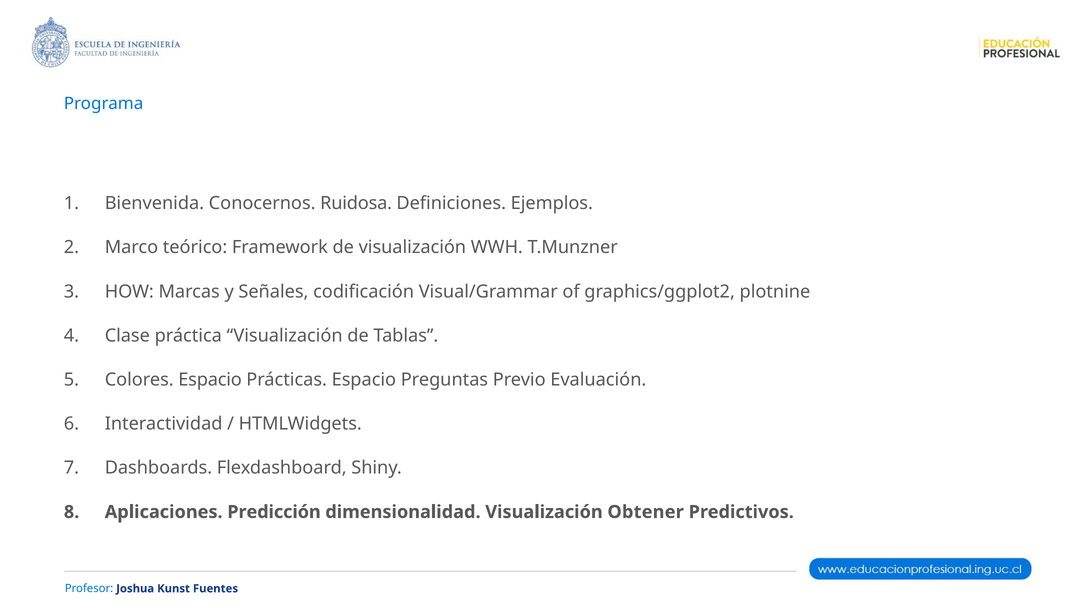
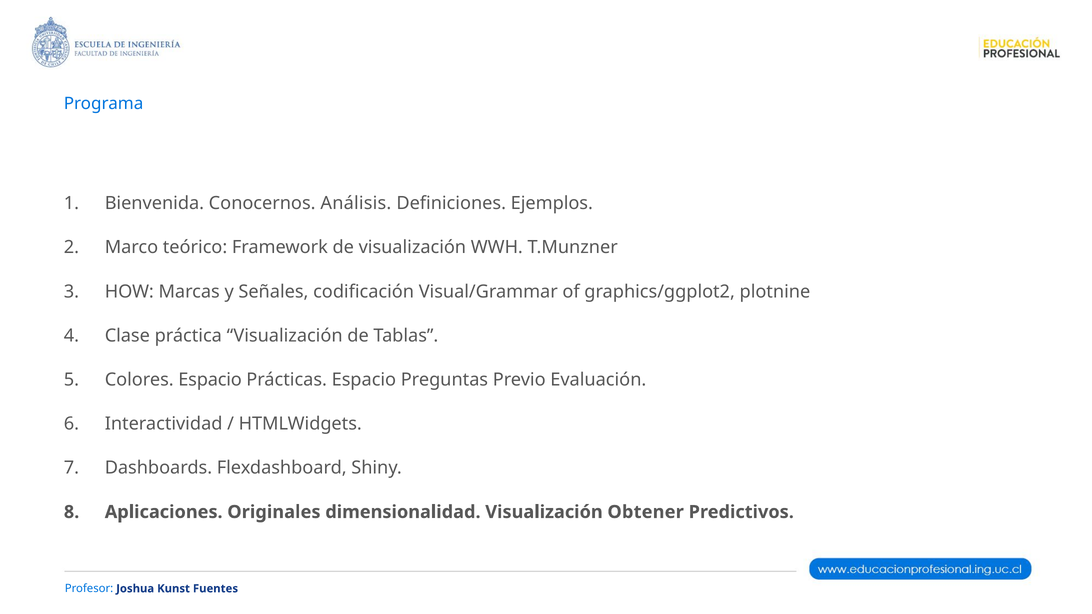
Ruidosa: Ruidosa -> Análisis (356, 203)
Predicción: Predicción -> Originales (274, 512)
